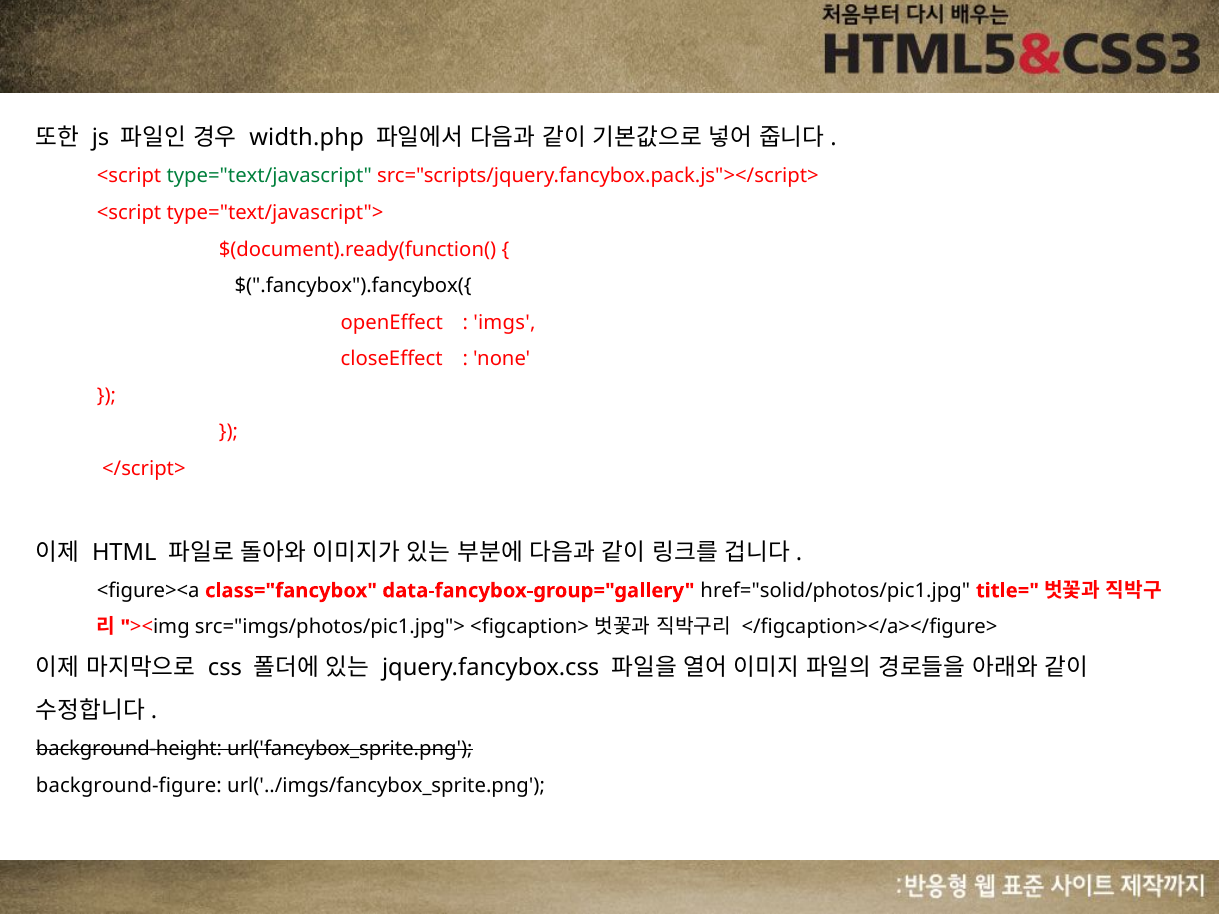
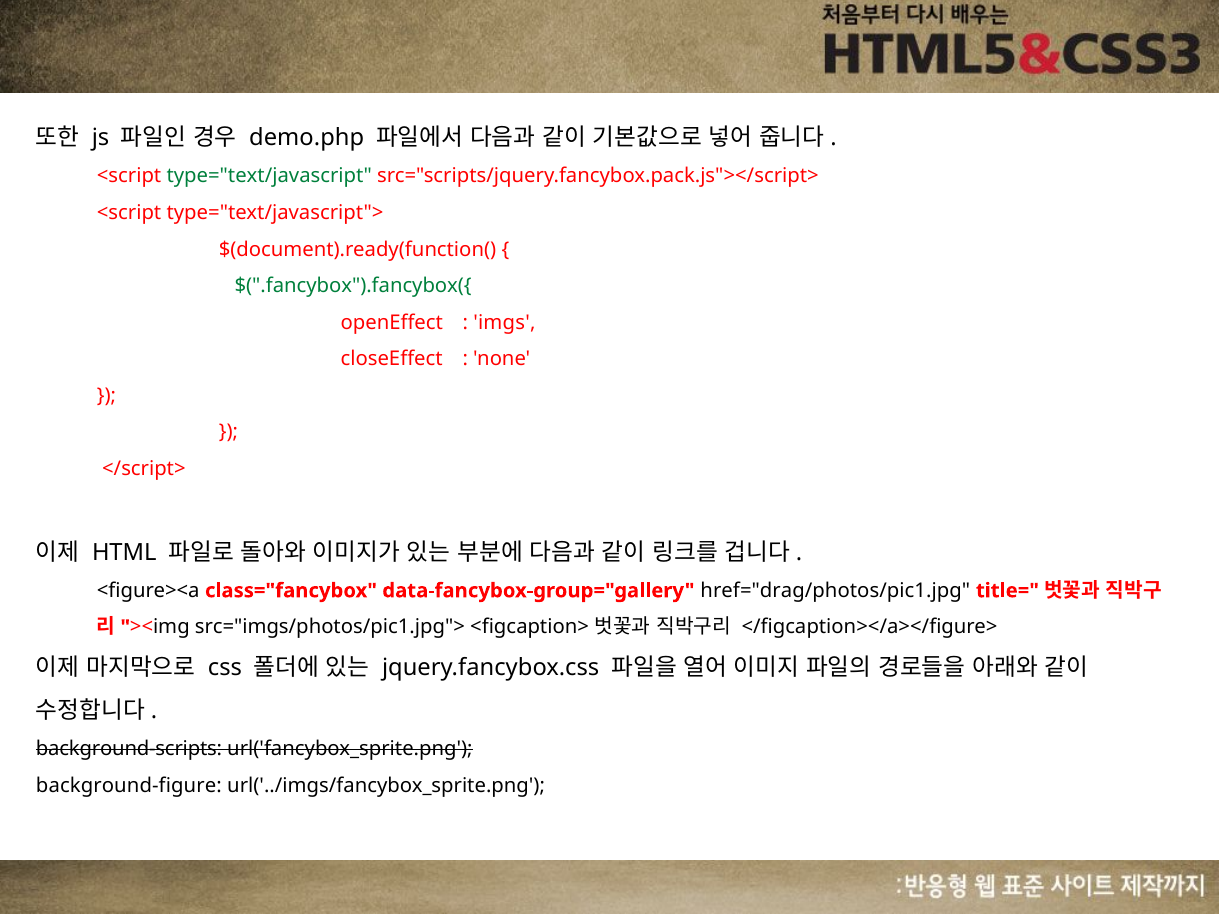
width.php: width.php -> demo.php (307, 138)
$(".fancybox").fancybox({ colour: black -> green (353, 286)
href="solid/photos/pic1.jpg: href="solid/photos/pic1.jpg -> href="drag/photos/pic1.jpg (835, 591)
background-height: background-height -> background-scripts (129, 749)
